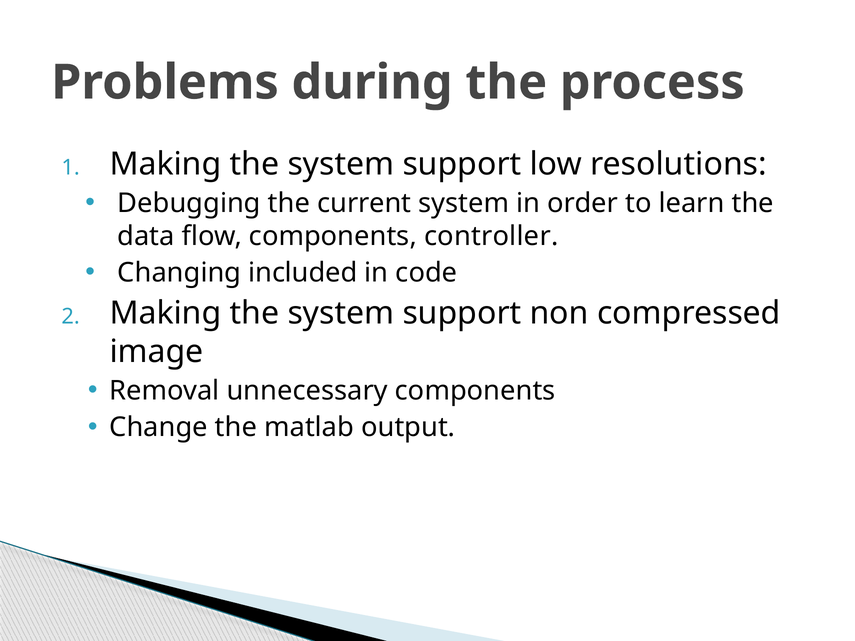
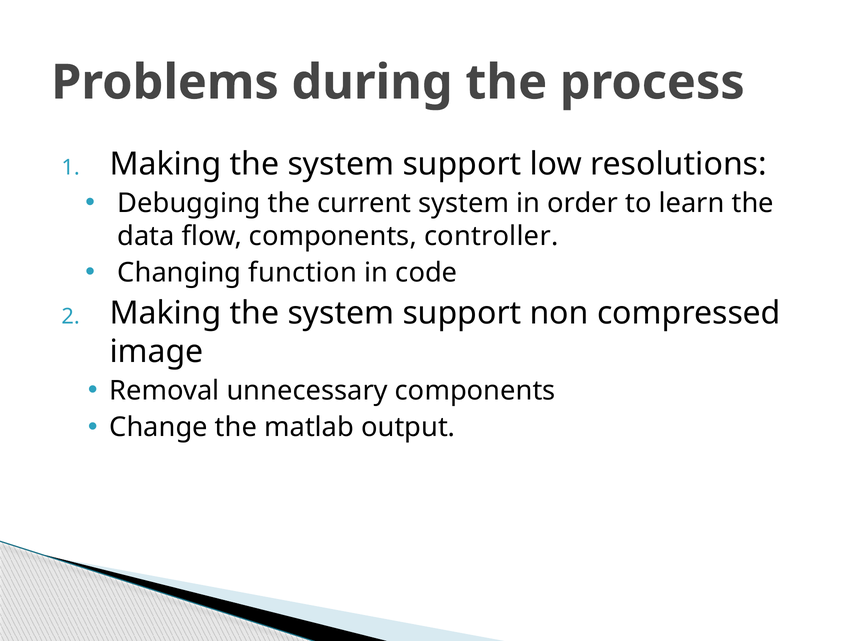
included: included -> function (303, 273)
